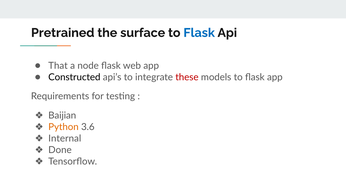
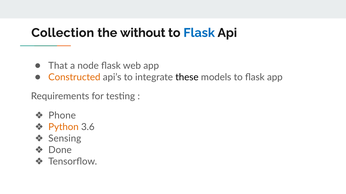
Pretrained: Pretrained -> Collection (63, 33)
surface: surface -> without (143, 33)
Constructed colour: black -> orange (74, 77)
these colour: red -> black (187, 77)
Baijian: Baijian -> Phone (62, 116)
Internal: Internal -> Sensing (65, 139)
